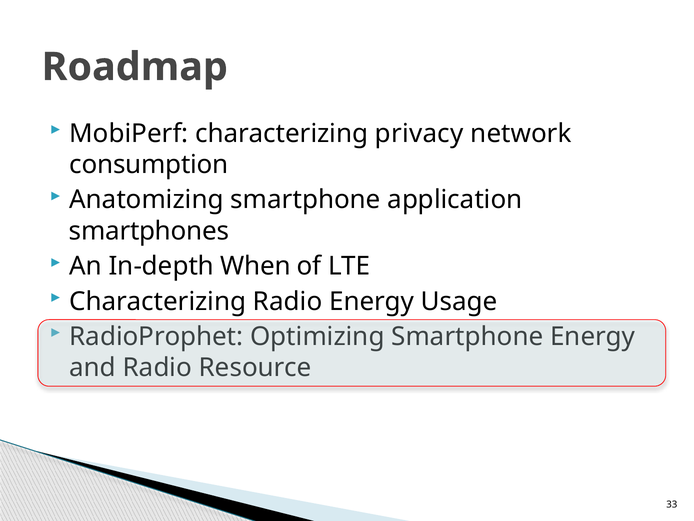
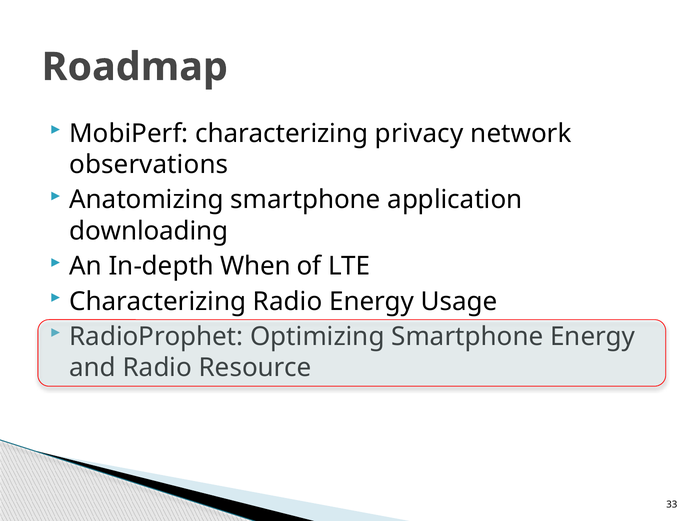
consumption: consumption -> observations (149, 165)
smartphones: smartphones -> downloading (149, 231)
